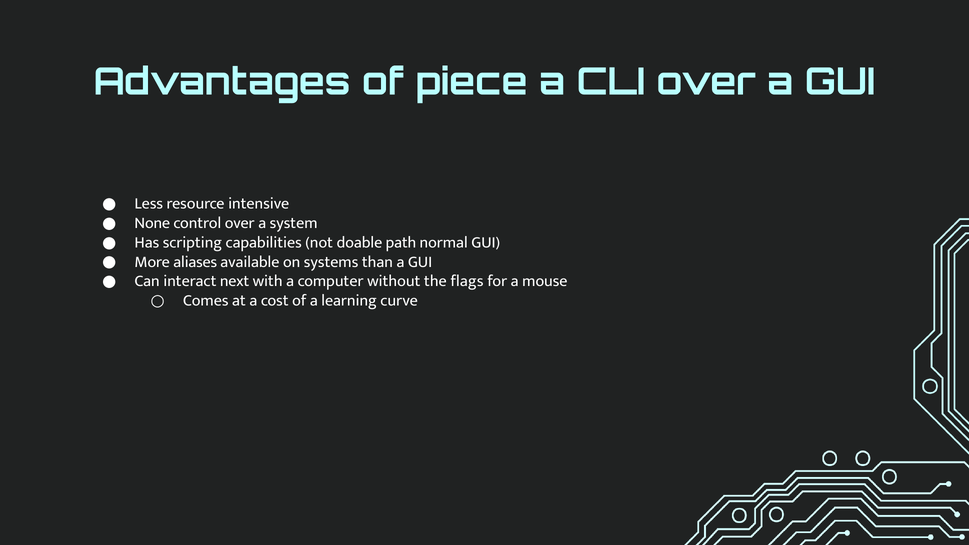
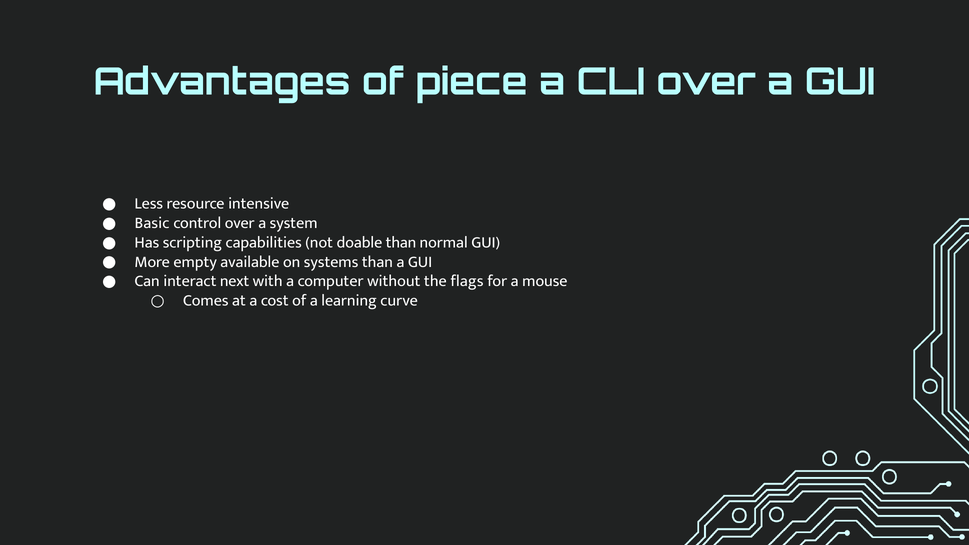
None: None -> Basic (152, 223)
doable path: path -> than (401, 242)
aliases: aliases -> empty (195, 262)
